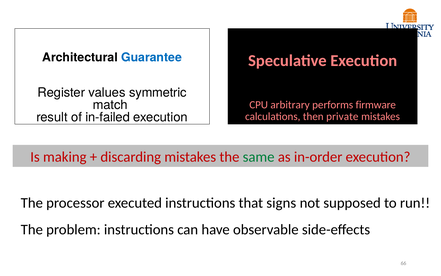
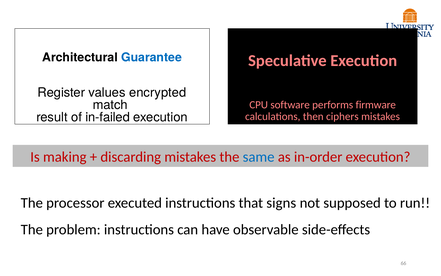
symmetric: symmetric -> encrypted (158, 92)
arbitrary: arbitrary -> software (290, 105)
private: private -> ciphers (342, 116)
same colour: green -> blue (259, 157)
